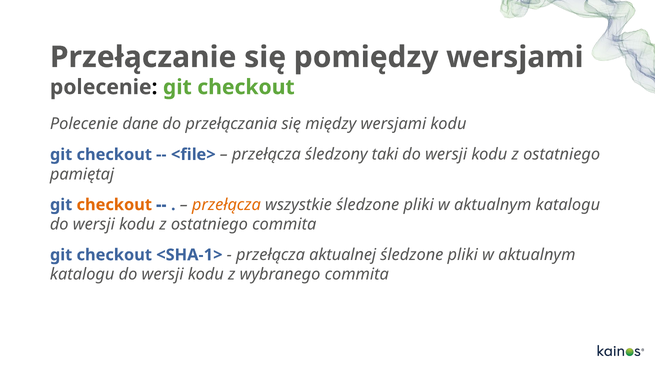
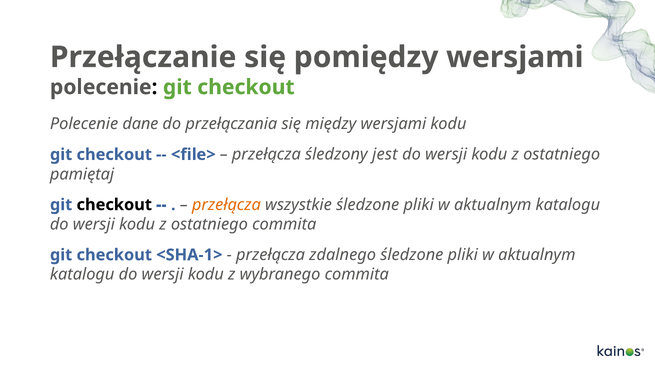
taki: taki -> jest (385, 155)
checkout colour: orange -> black (114, 205)
aktualnej: aktualnej -> zdalnego (343, 255)
